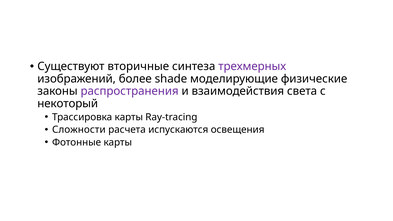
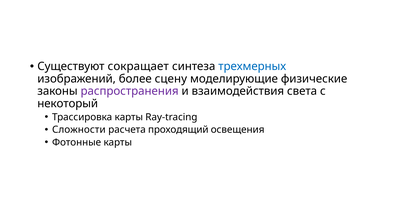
вторичные: вторичные -> сокращает (138, 66)
трехмерных colour: purple -> blue (252, 66)
shade: shade -> сцену (171, 79)
испускаются: испускаются -> проходящий (178, 130)
